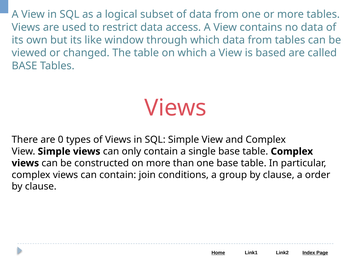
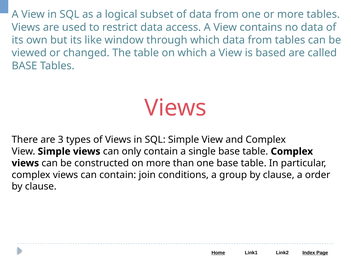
0: 0 -> 3 (61, 140)
